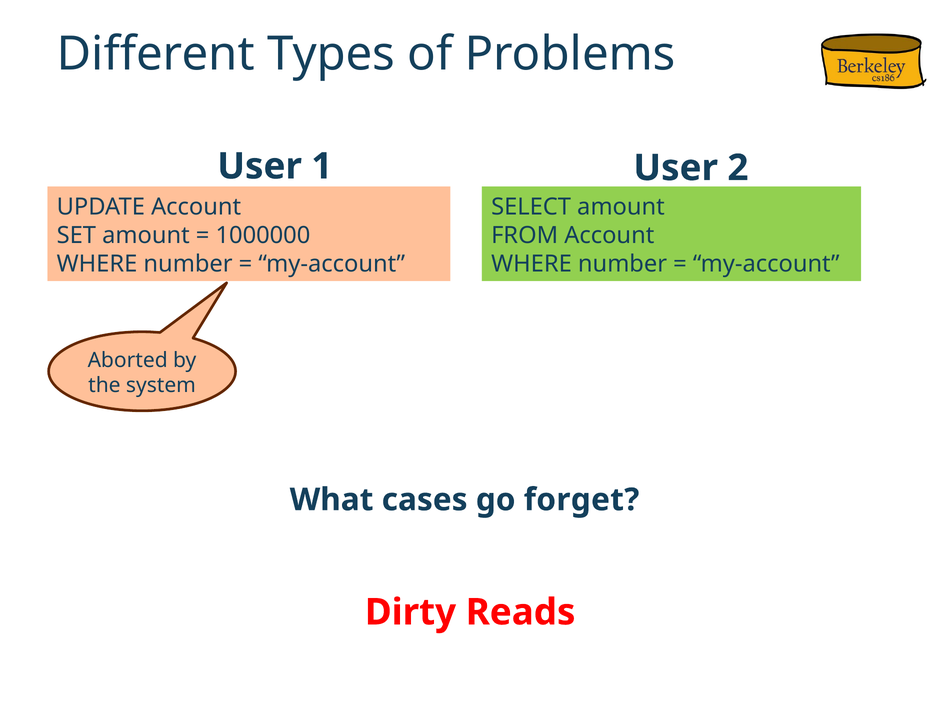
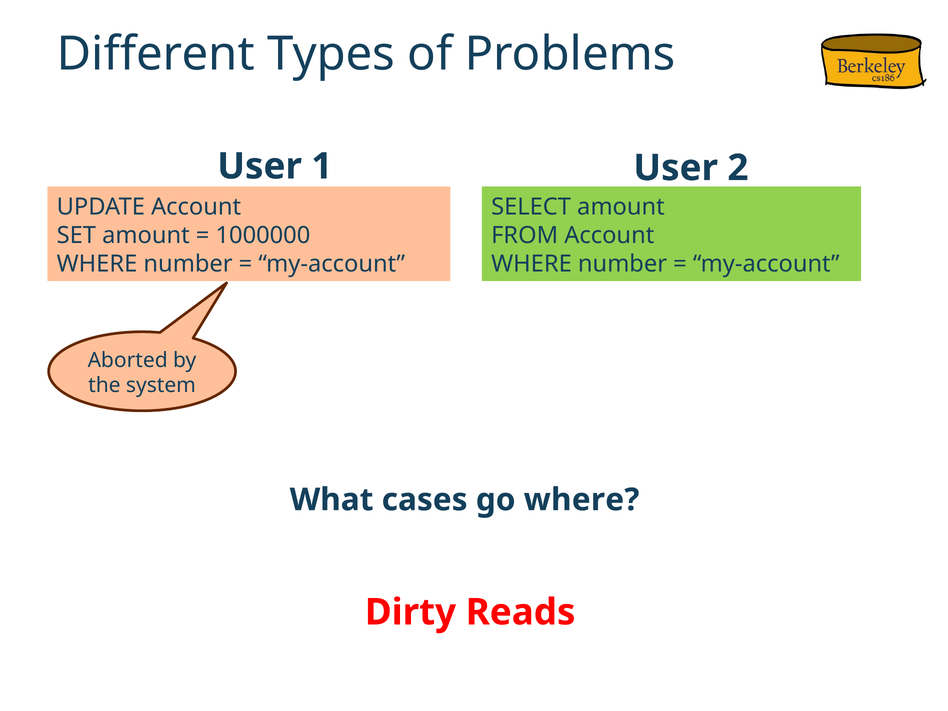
go forget: forget -> where (582, 500)
